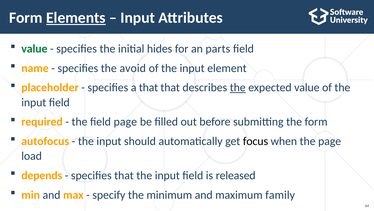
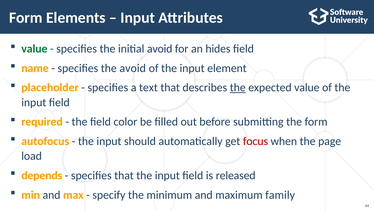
Elements underline: present -> none (76, 18)
initial hides: hides -> avoid (160, 49)
parts: parts -> hides (218, 49)
a that: that -> text (148, 87)
field page: page -> color (125, 121)
focus colour: black -> red (255, 141)
